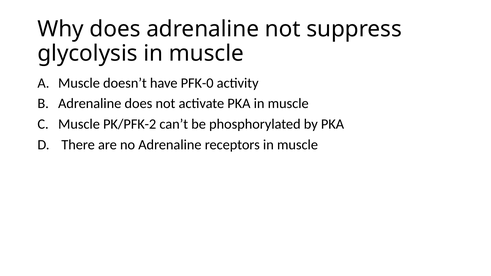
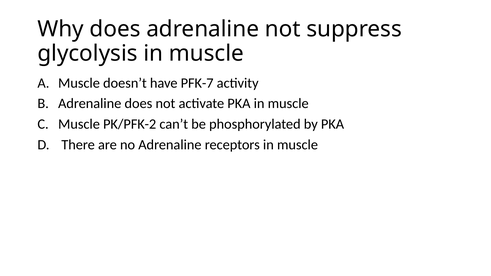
PFK-0: PFK-0 -> PFK-7 (197, 83)
